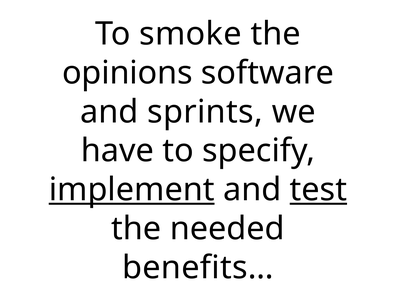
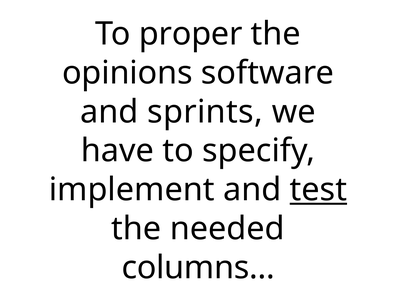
smoke: smoke -> proper (191, 34)
implement underline: present -> none (132, 190)
benefits…: benefits… -> columns… (198, 268)
